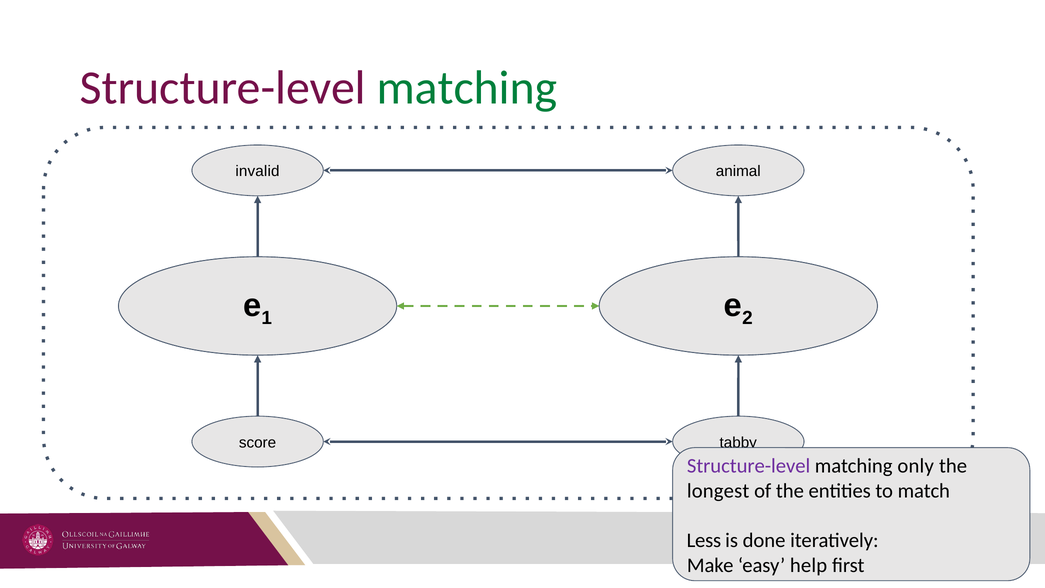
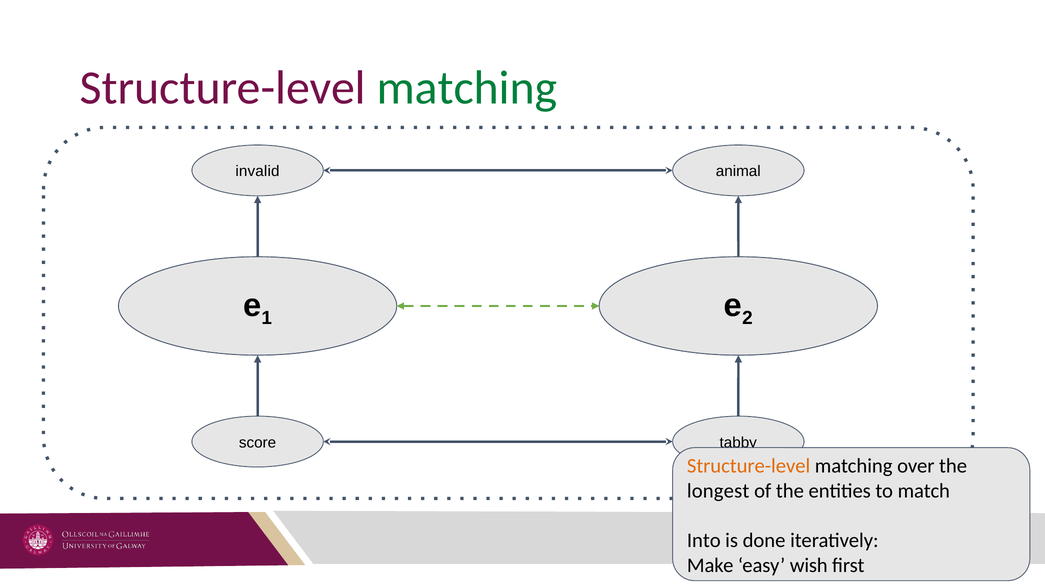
Structure-level colour: purple -> orange (749, 466)
only: only -> over (916, 466)
Less: Less -> Into (704, 540)
help: help -> wish (809, 565)
